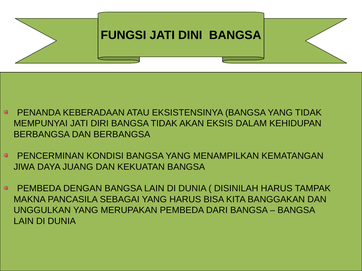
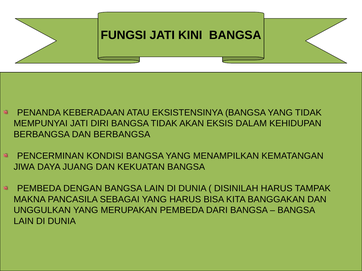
DINI: DINI -> KINI (190, 35)
